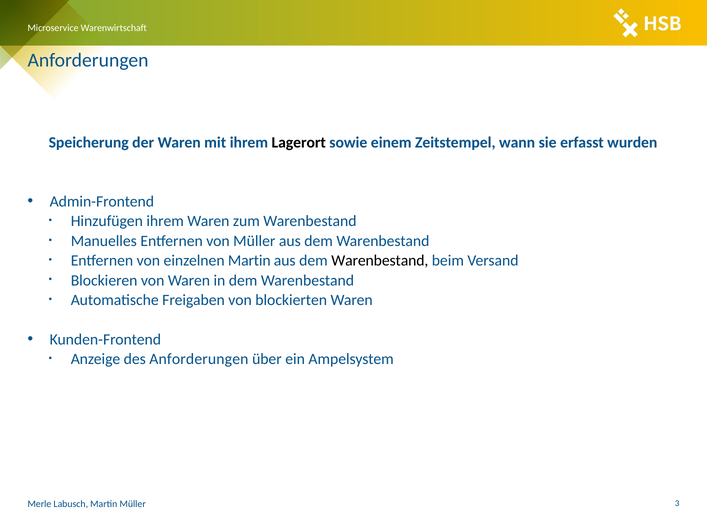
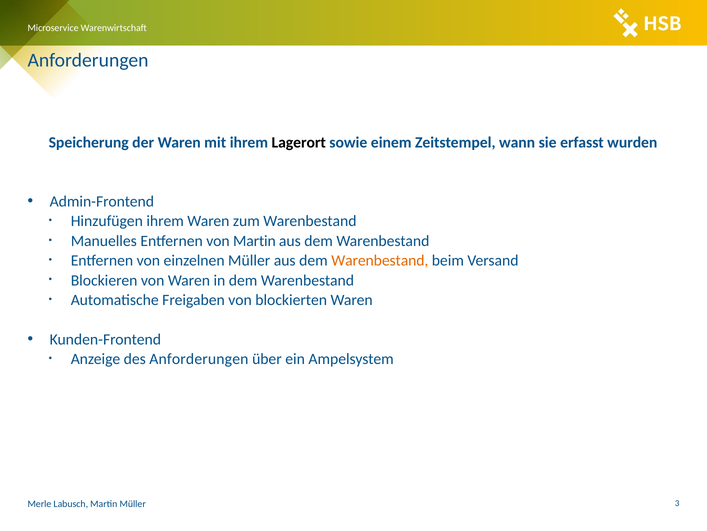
von Müller: Müller -> Martin (254, 241)
einzelnen Martin: Martin -> Müller (249, 260)
Warenbestand colour: black -> orange (380, 260)
